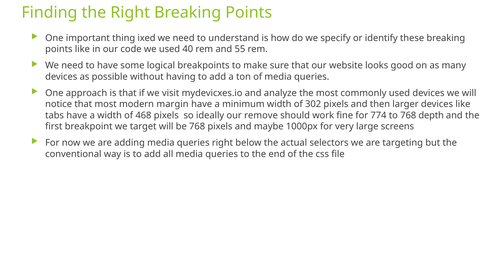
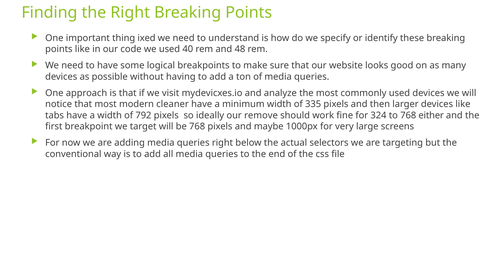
55: 55 -> 48 (240, 49)
margin: margin -> cleaner (173, 104)
302: 302 -> 335 (313, 104)
468: 468 -> 792 (143, 115)
774: 774 -> 324 (378, 115)
depth: depth -> either (431, 115)
